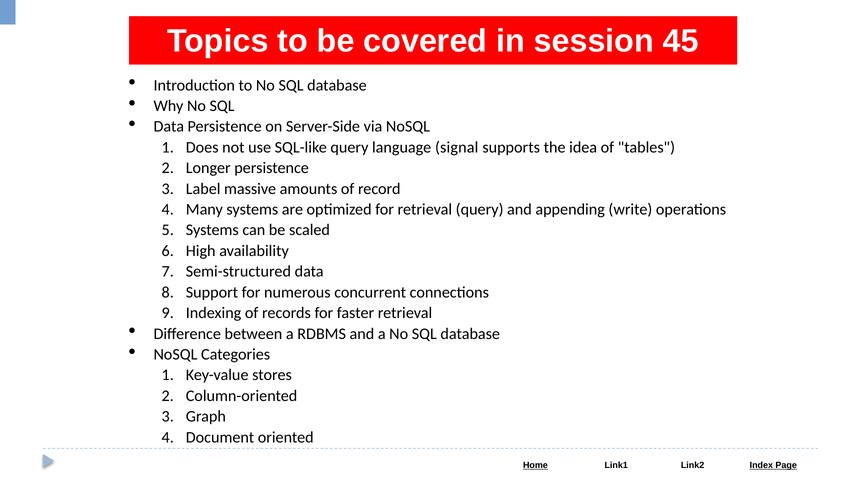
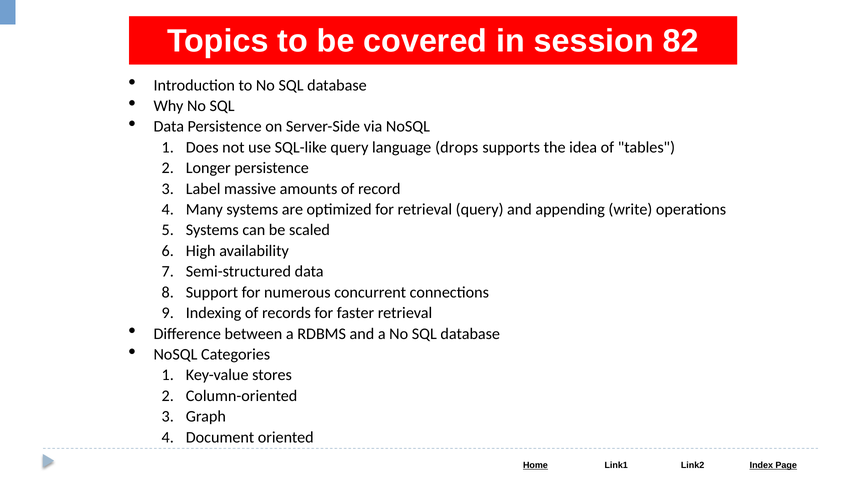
45: 45 -> 82 (681, 41)
signal: signal -> drops (457, 147)
